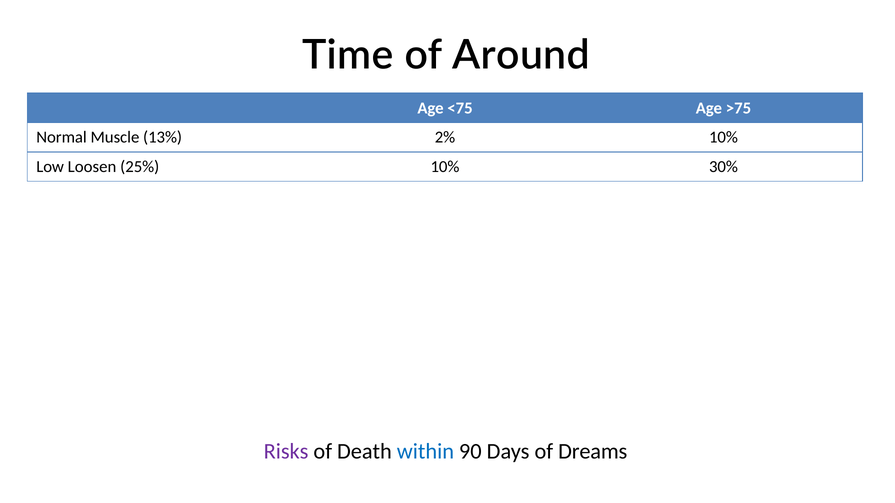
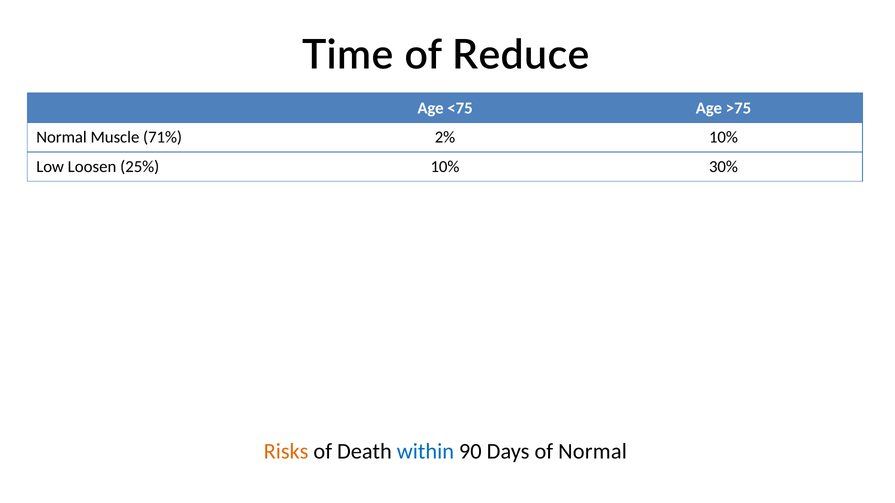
Around: Around -> Reduce (521, 55)
13%: 13% -> 71% (163, 138)
Risks colour: purple -> orange (286, 452)
of Dreams: Dreams -> Normal (593, 452)
